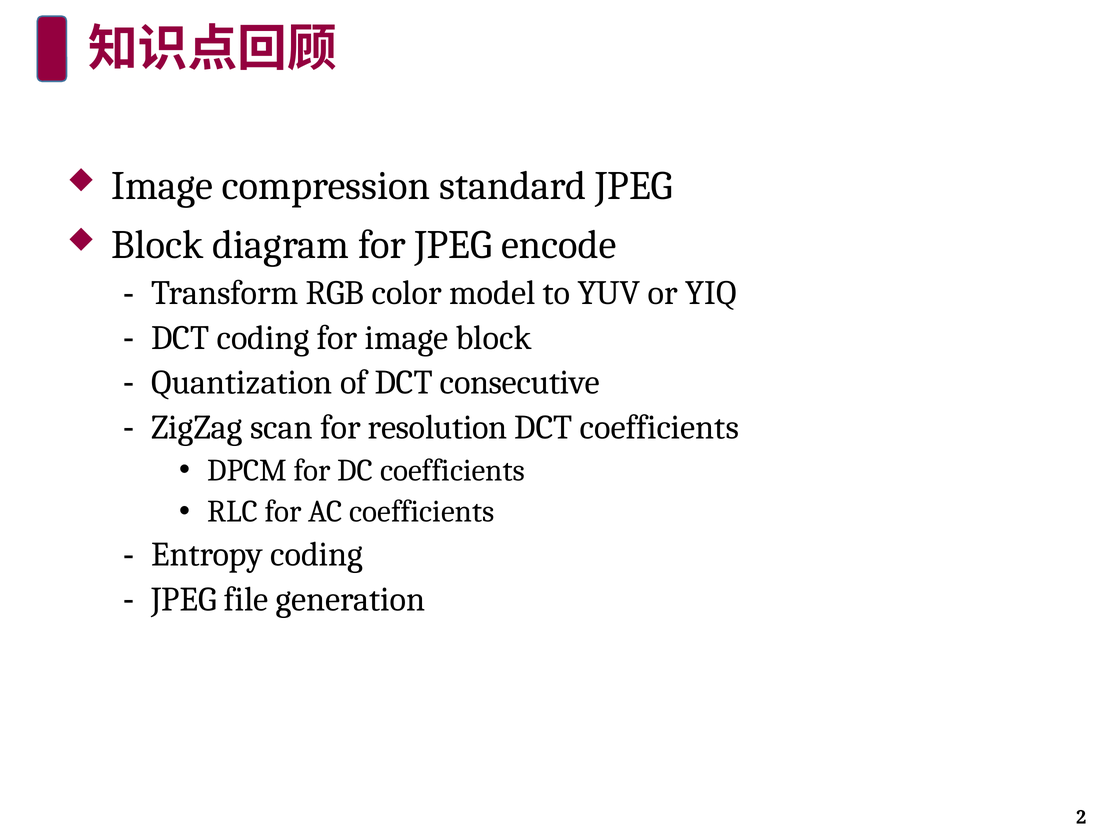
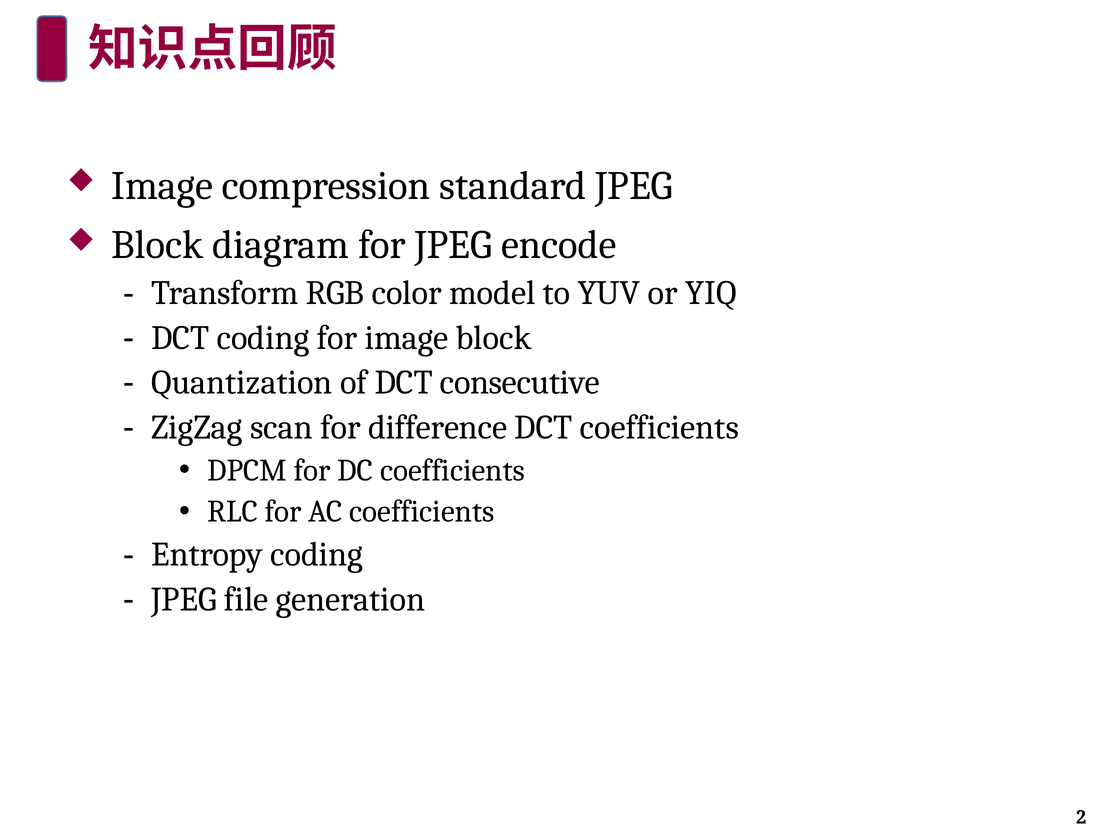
resolution: resolution -> difference (438, 427)
